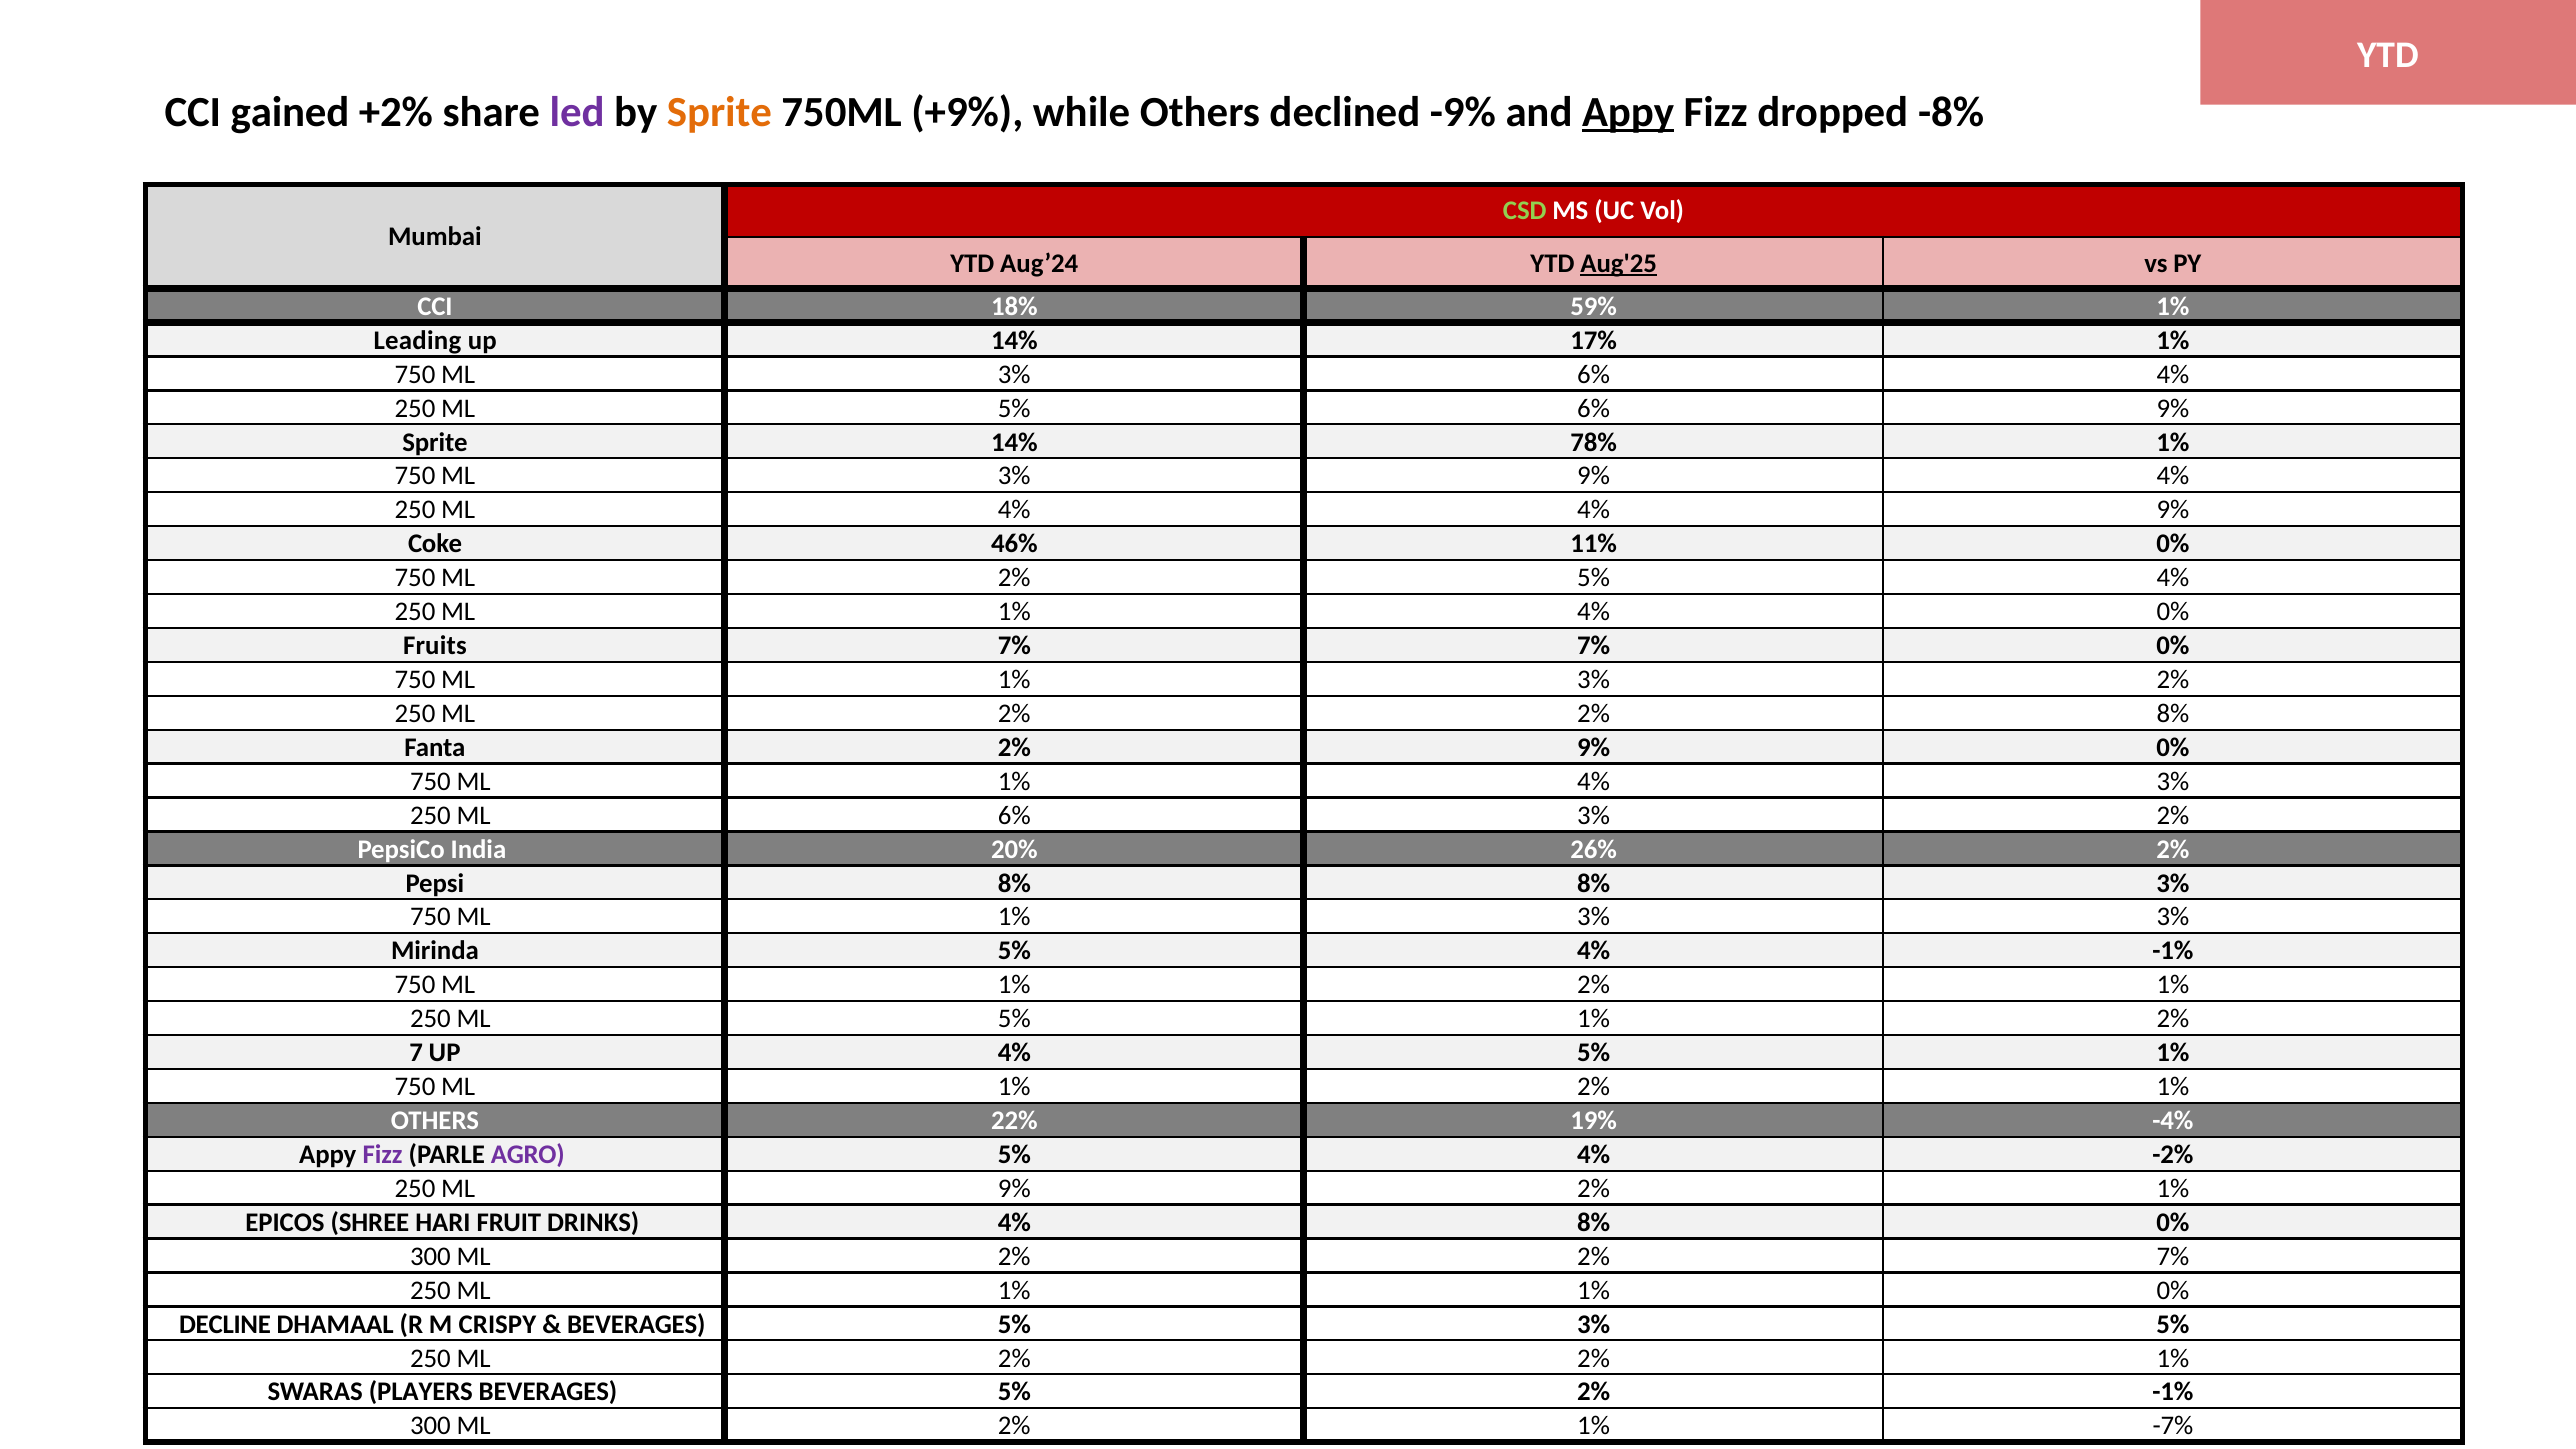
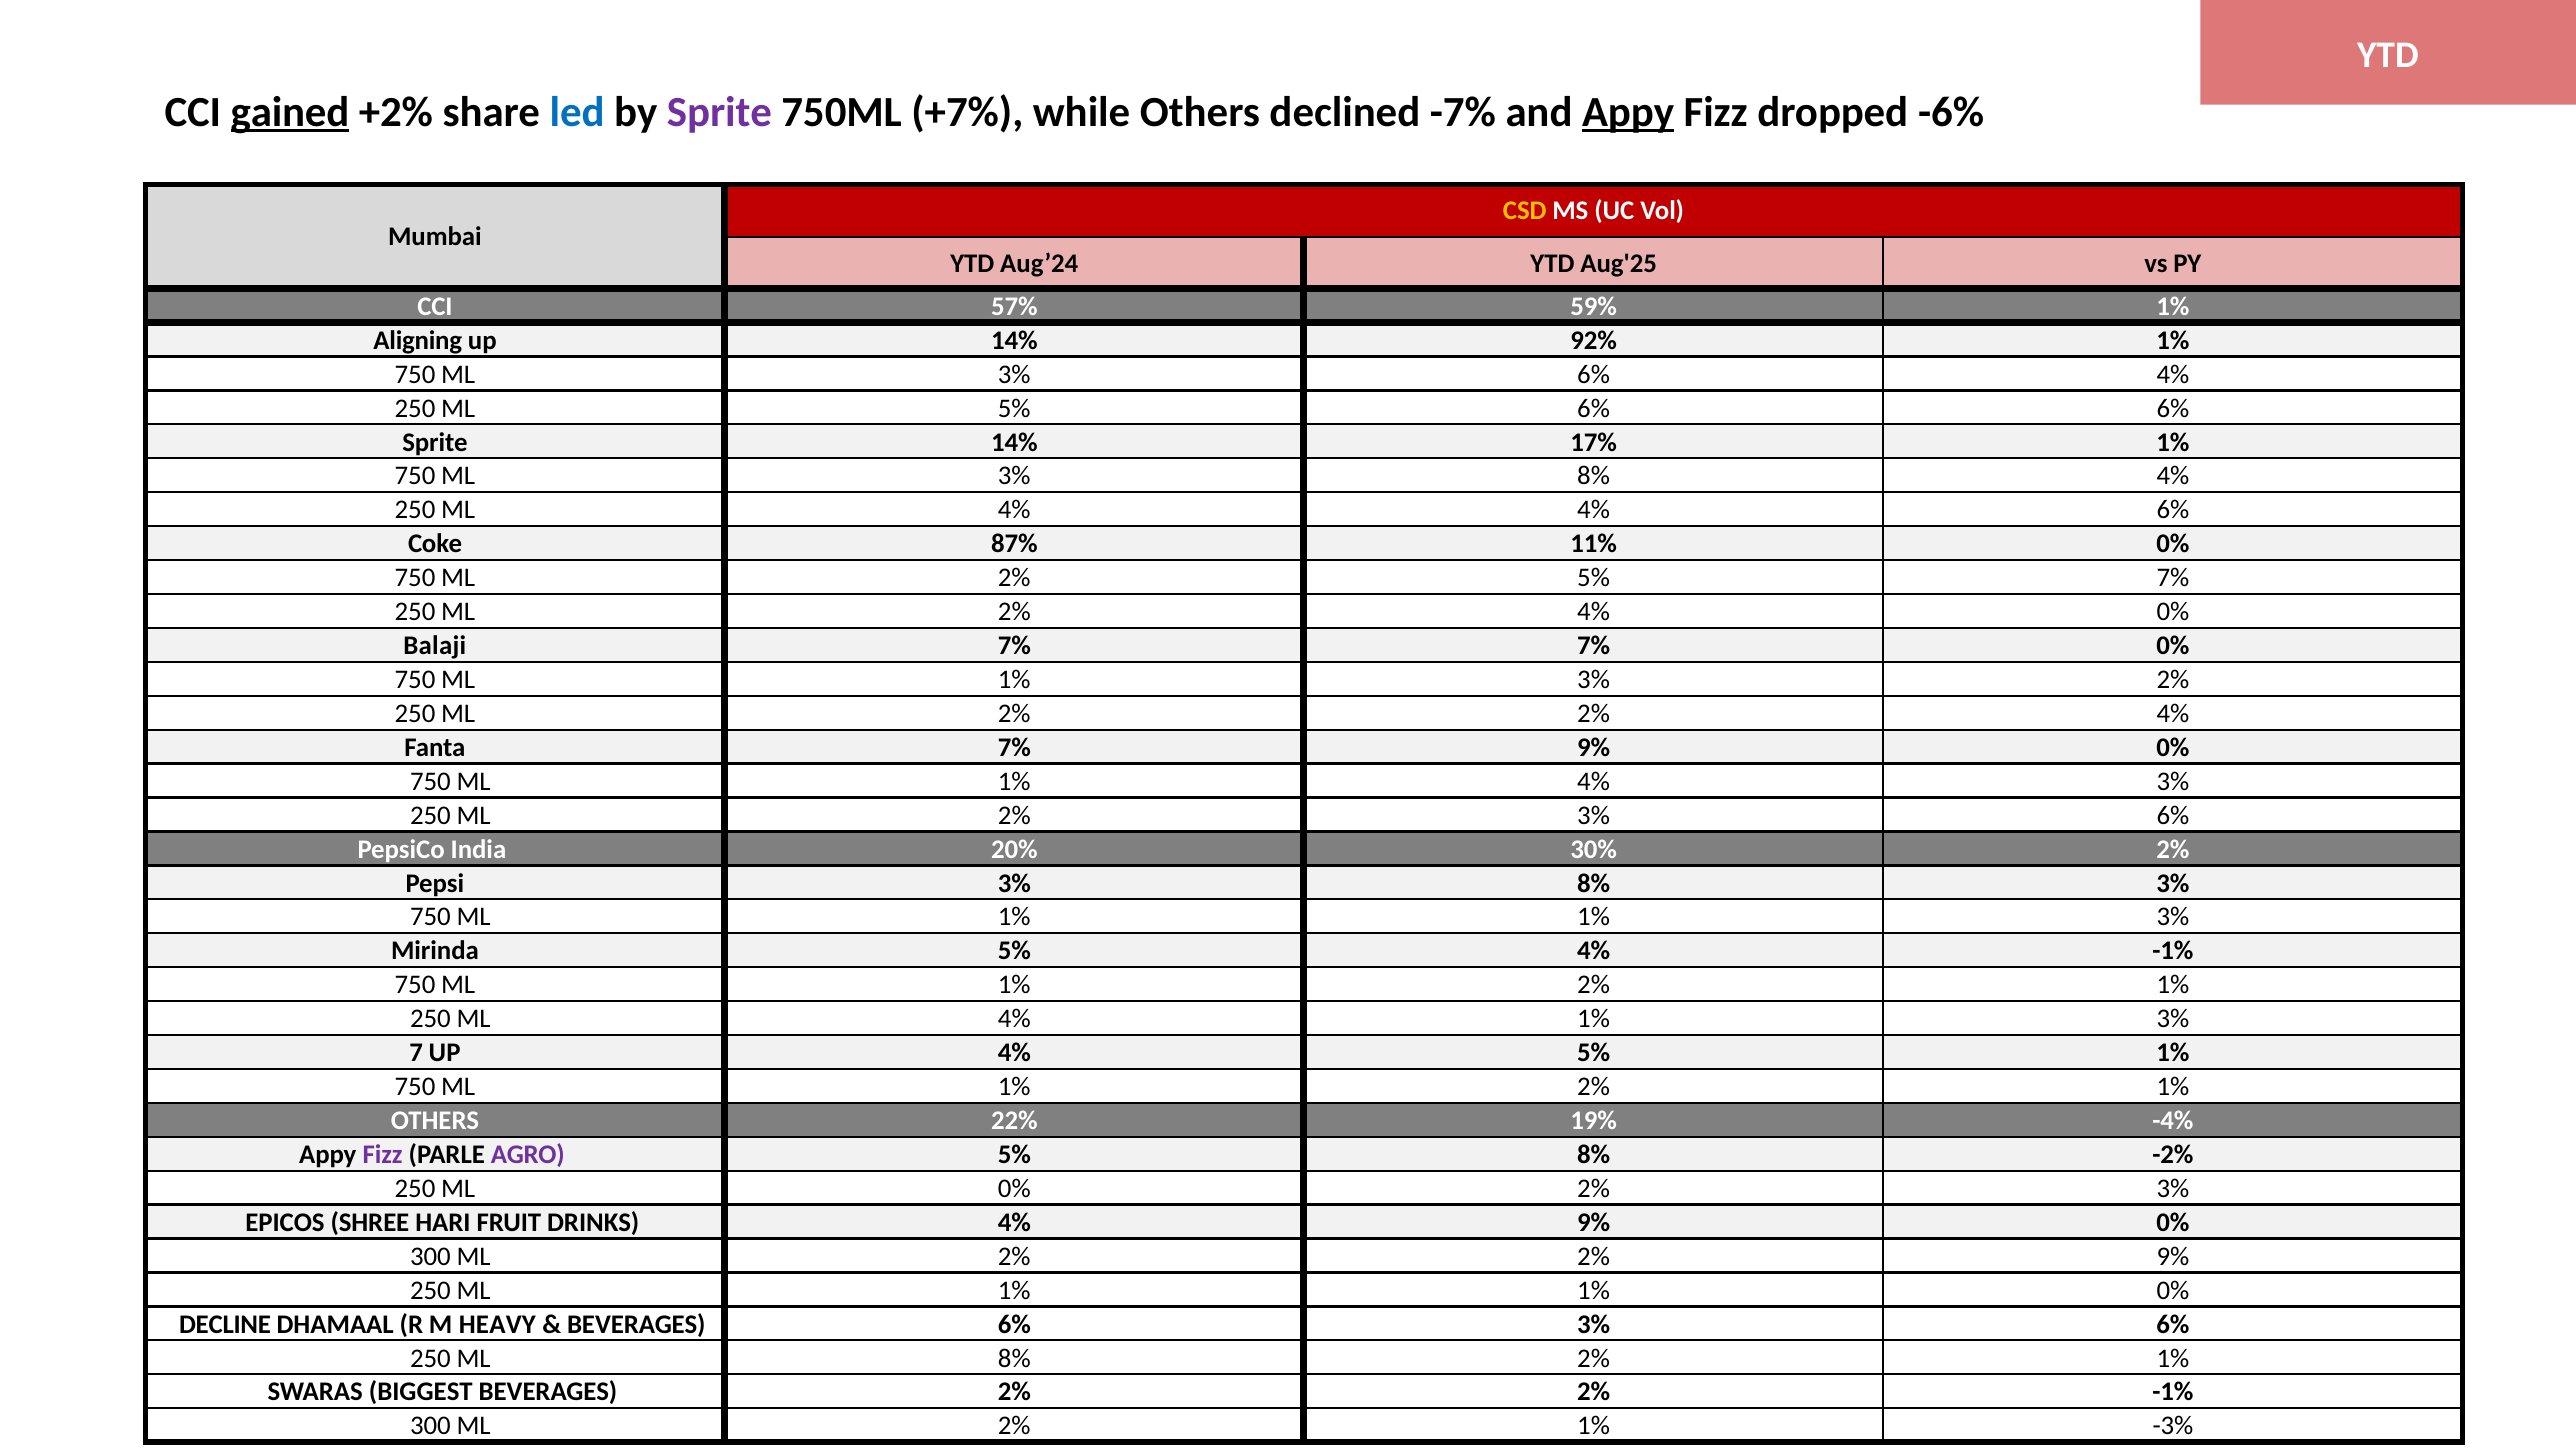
gained underline: none -> present (290, 112)
led colour: purple -> blue (577, 112)
Sprite colour: orange -> purple (719, 112)
+9%: +9% -> +7% (967, 112)
-9%: -9% -> -7% (1463, 112)
-8%: -8% -> -6% (1951, 112)
CSD colour: light green -> yellow (1525, 211)
Aug'25 underline: present -> none (1619, 264)
18%: 18% -> 57% (1014, 306)
Leading: Leading -> Aligning (418, 340)
17%: 17% -> 92% (1594, 340)
6% 9%: 9% -> 6% (2173, 408)
78%: 78% -> 17% (1594, 442)
ML 3% 9%: 9% -> 8% (1594, 476)
4% 9%: 9% -> 6% (2173, 510)
46%: 46% -> 87% (1014, 544)
2% 5% 4%: 4% -> 7% (2173, 578)
1%: 1% -> 2% (1014, 612)
Fruits: Fruits -> Balaji (435, 646)
2% 2% 8%: 8% -> 4% (2173, 714)
Fanta 2%: 2% -> 7% (1014, 748)
6%: 6% -> 2% (1014, 815)
2%: 2% -> 6% (2173, 815)
26%: 26% -> 30% (1594, 849)
Pepsi 8%: 8% -> 3% (1014, 883)
3%: 3% -> 1% (1594, 917)
5%: 5% -> 4% (1014, 1019)
2%: 2% -> 3% (2173, 1019)
4%: 4% -> 8% (1594, 1155)
ML 9%: 9% -> 0% (1014, 1189)
1%: 1% -> 3% (2173, 1189)
4% 8%: 8% -> 9% (1594, 1222)
2% 7%: 7% -> 9% (2173, 1256)
CRISPY: CRISPY -> HEAVY (497, 1324)
5%: 5% -> 6% (1014, 1324)
5%: 5% -> 6% (2173, 1324)
2%: 2% -> 8% (1014, 1358)
PLAYERS: PLAYERS -> BIGGEST (421, 1392)
5%: 5% -> 2% (1014, 1392)
-7%: -7% -> -3% (2173, 1426)
